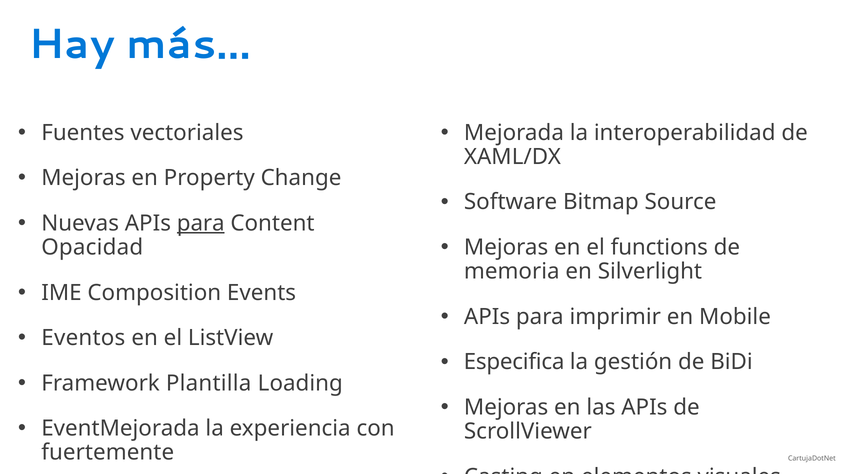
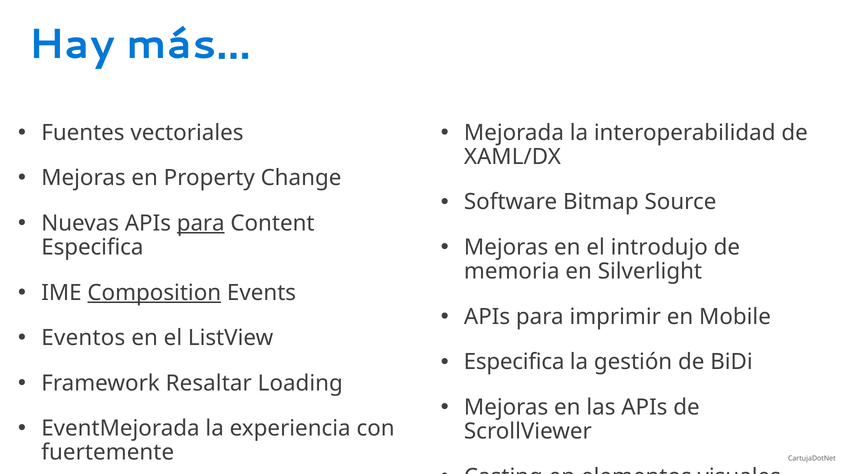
functions: functions -> introdujo (659, 247)
Opacidad: Opacidad -> Especifica (92, 247)
Composition underline: none -> present (154, 292)
Plantilla: Plantilla -> Resaltar (209, 383)
